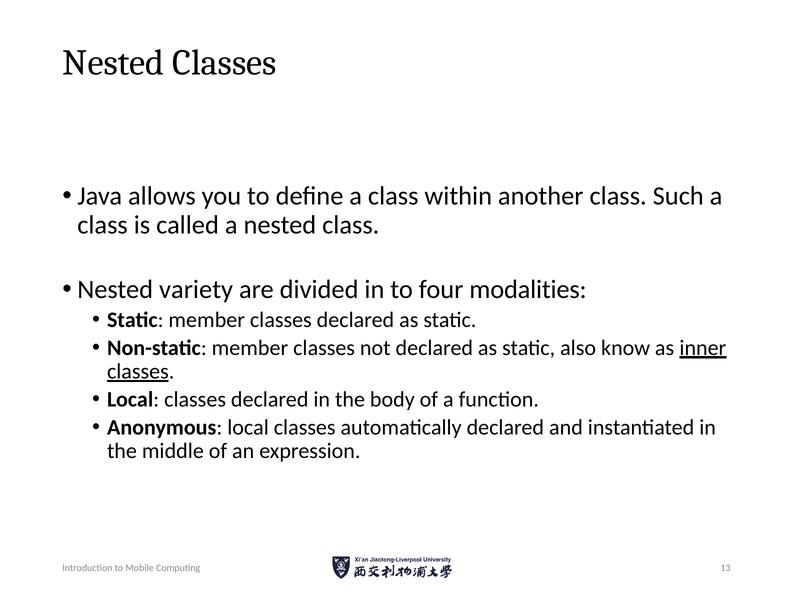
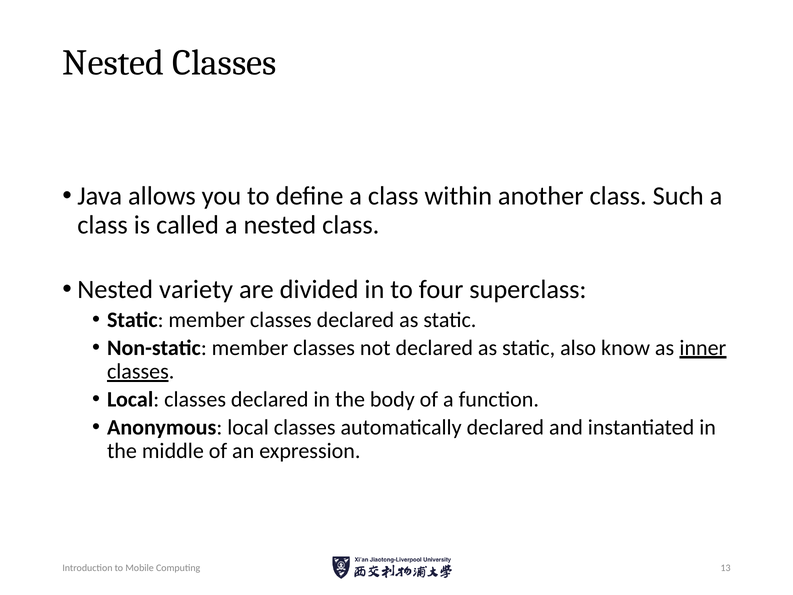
modalities: modalities -> superclass (528, 289)
